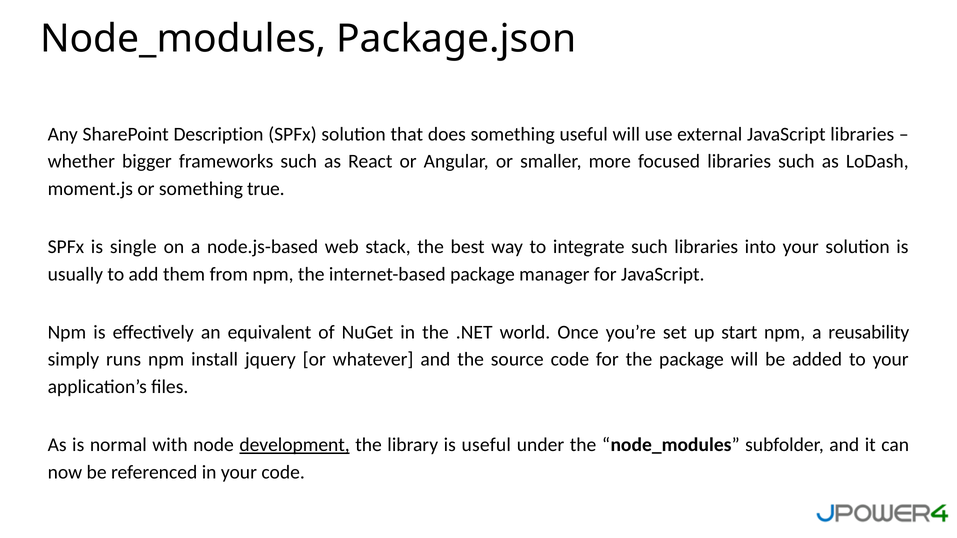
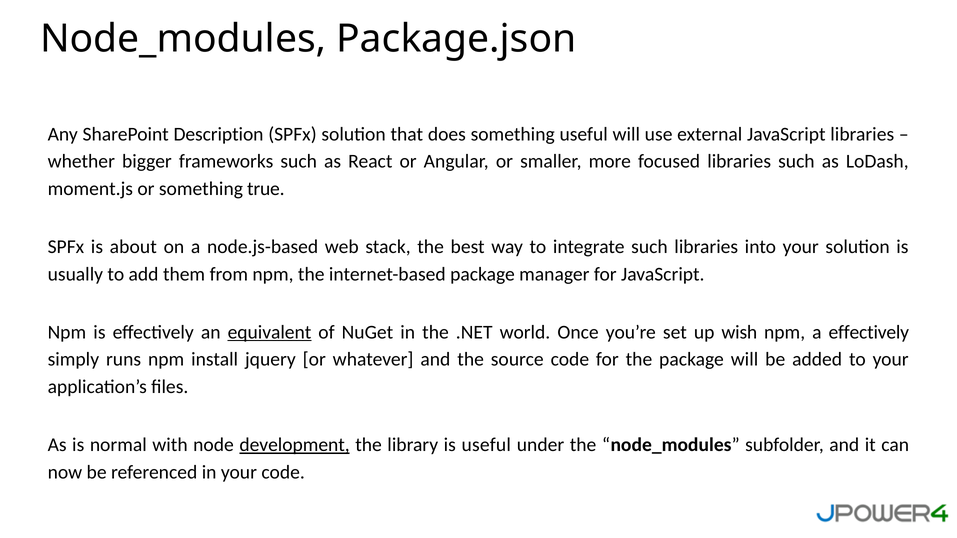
single: single -> about (133, 247)
equivalent underline: none -> present (269, 332)
start: start -> wish (739, 332)
a reusability: reusability -> effectively (869, 332)
